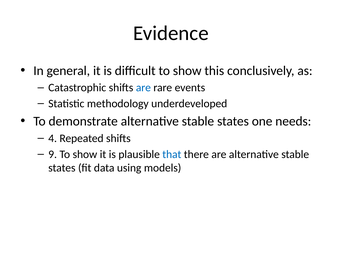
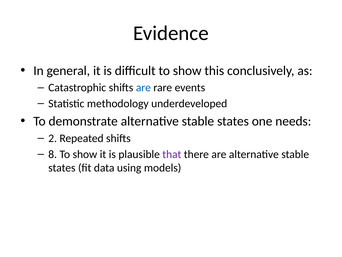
4: 4 -> 2 (53, 138)
9: 9 -> 8 (53, 154)
that colour: blue -> purple (172, 154)
